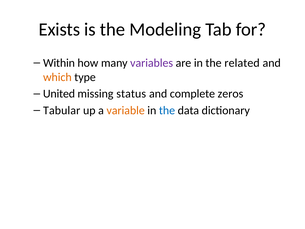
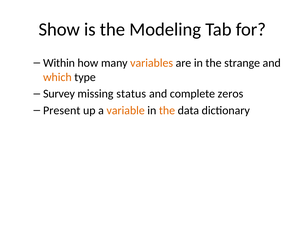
Exists: Exists -> Show (59, 30)
variables colour: purple -> orange (152, 63)
related: related -> strange (242, 63)
United: United -> Survey (59, 94)
Tabular: Tabular -> Present (62, 110)
the colour: blue -> orange (167, 110)
